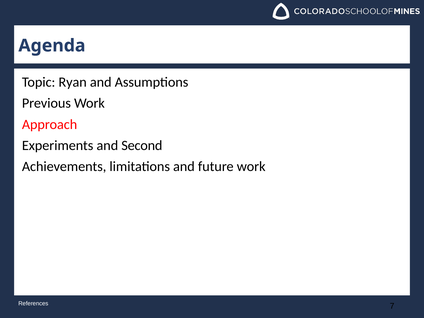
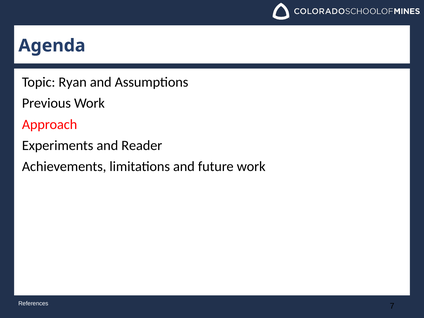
Second: Second -> Reader (142, 145)
